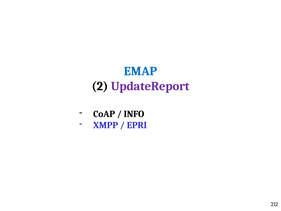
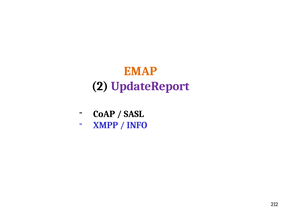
EMAP colour: blue -> orange (140, 71)
INFO: INFO -> SASL (134, 114)
EPRI: EPRI -> INFO (137, 125)
